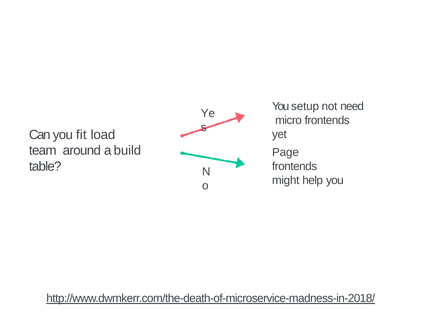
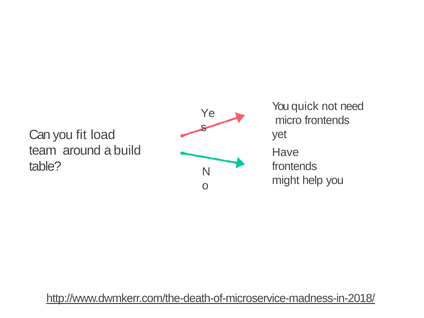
setup: setup -> quick (305, 106)
Page: Page -> Have (285, 152)
